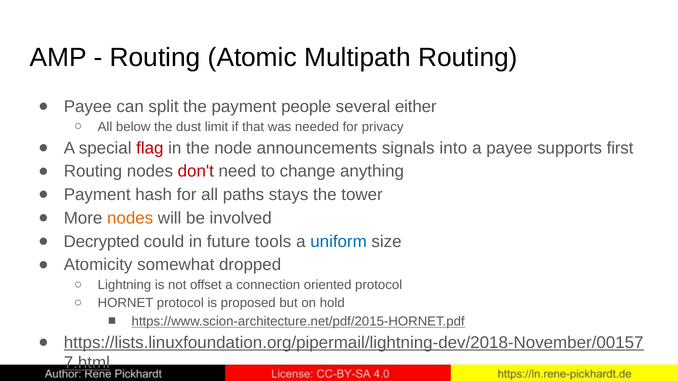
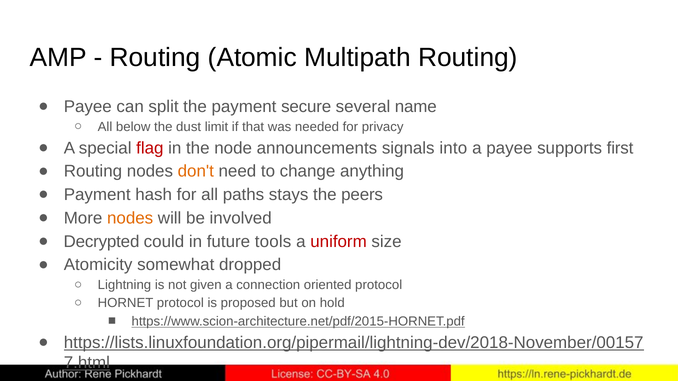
people: people -> secure (306, 107)
either: either -> name (416, 107)
don't colour: red -> orange (196, 172)
tower: tower -> peers (362, 195)
uniform colour: blue -> red (339, 242)
offset: offset -> given (206, 285)
